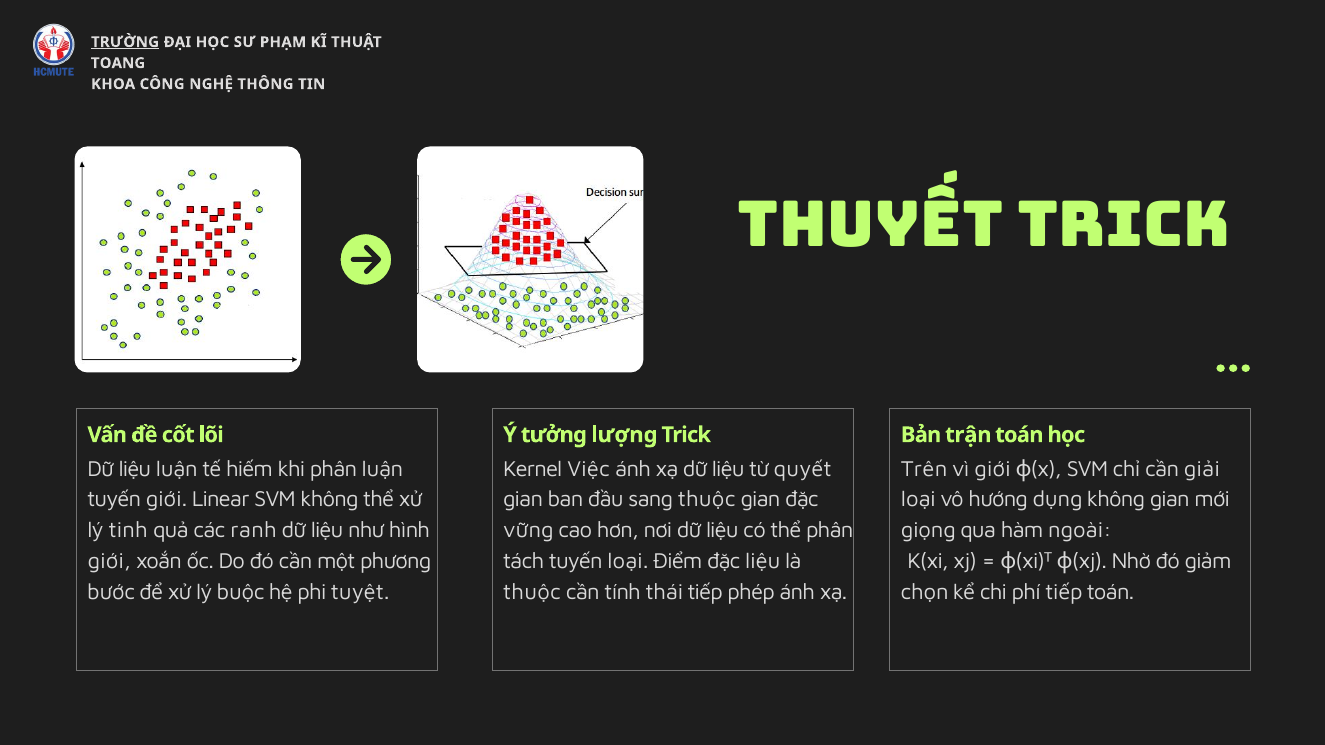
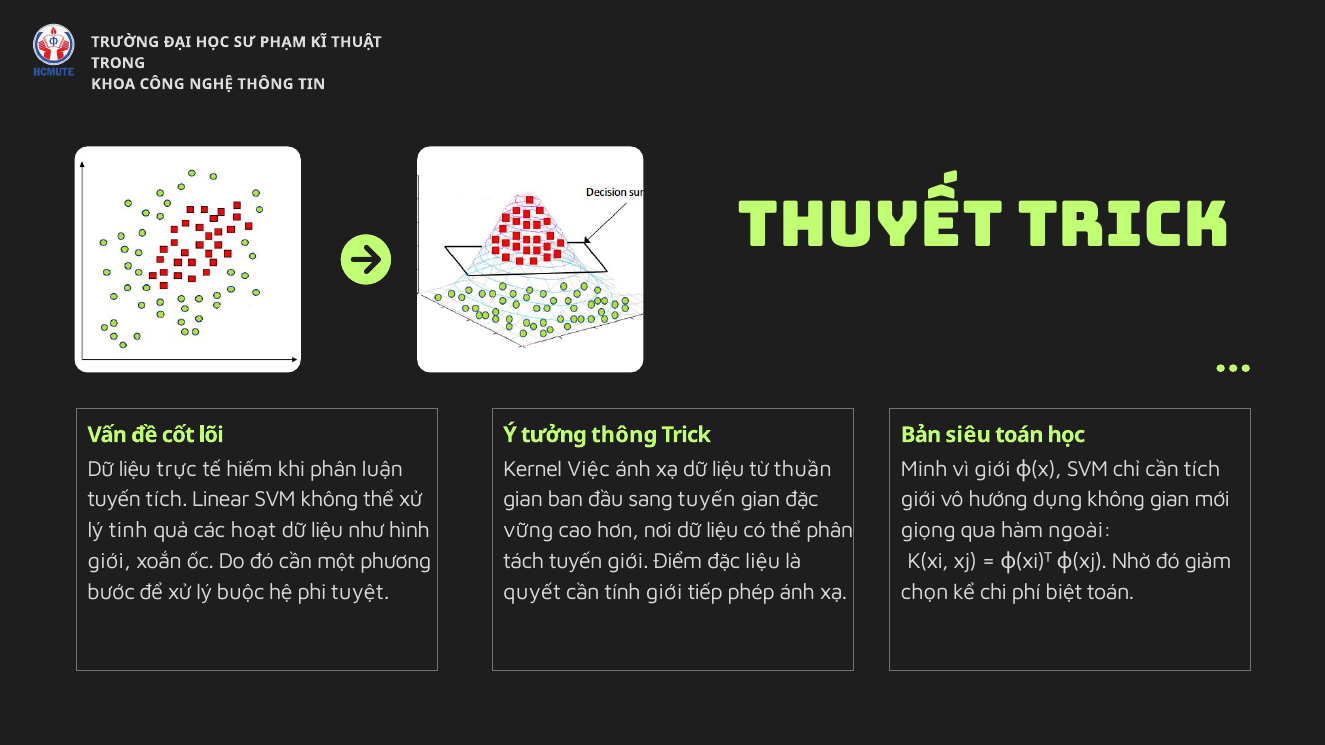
TRƯỜNG underline: present -> none (125, 42)
TOANG: TOANG -> TRONG (118, 63)
tưởng lượng: lượng -> thông (624, 435)
trận: trận -> siêu (968, 435)
liệu luận: luận -> trực (177, 469)
quyết: quyết -> thuần (803, 469)
Trên: Trên -> Minh (924, 469)
cần giải: giải -> tích (1202, 469)
tuyến giới: giới -> tích (167, 500)
sang thuộc: thuộc -> tuyến (707, 500)
loại: loại -> giới (918, 500)
ranh: ranh -> hoạt (254, 531)
tuyến loại: loại -> giới (628, 562)
thuộc: thuộc -> quyết (532, 593)
tính thái: thái -> giới (664, 593)
phí tiếp: tiếp -> biệt (1064, 593)
